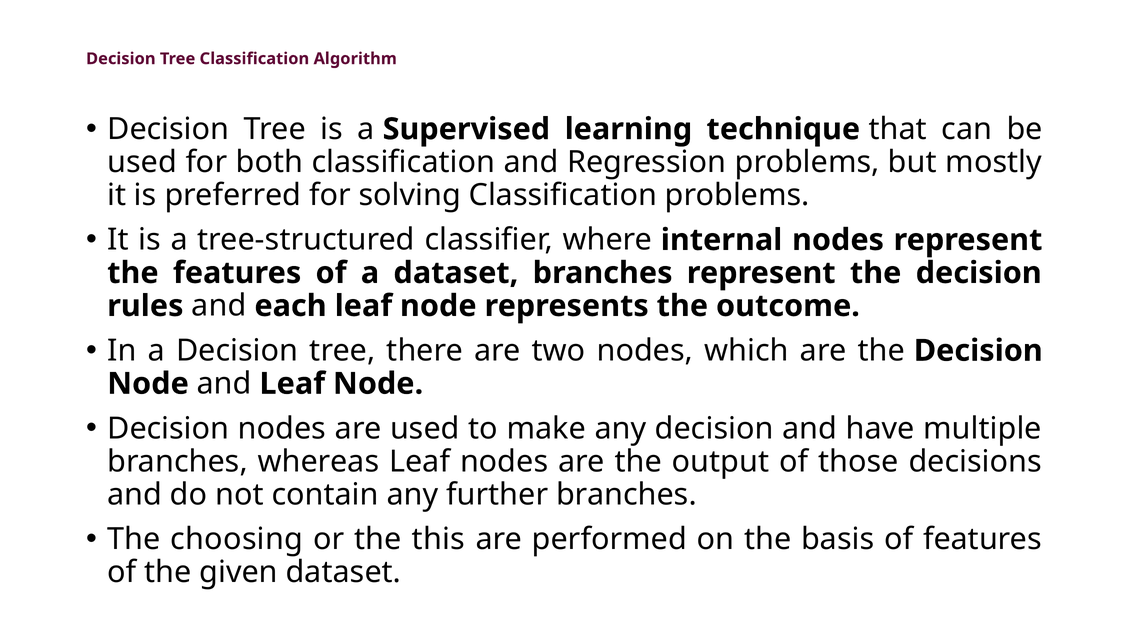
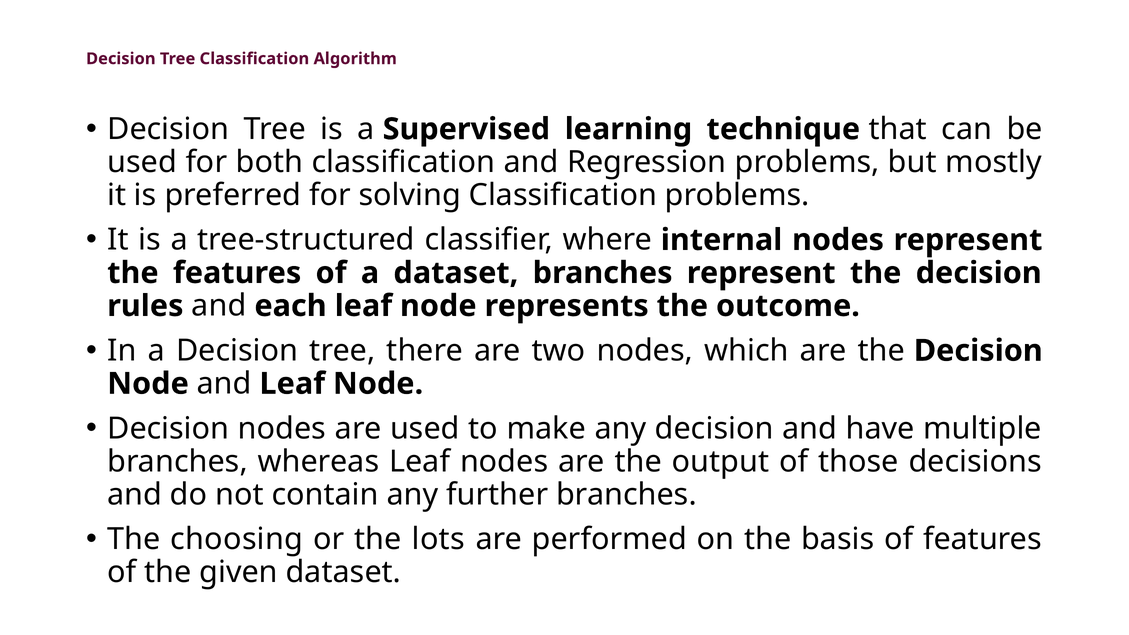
this: this -> lots (438, 539)
